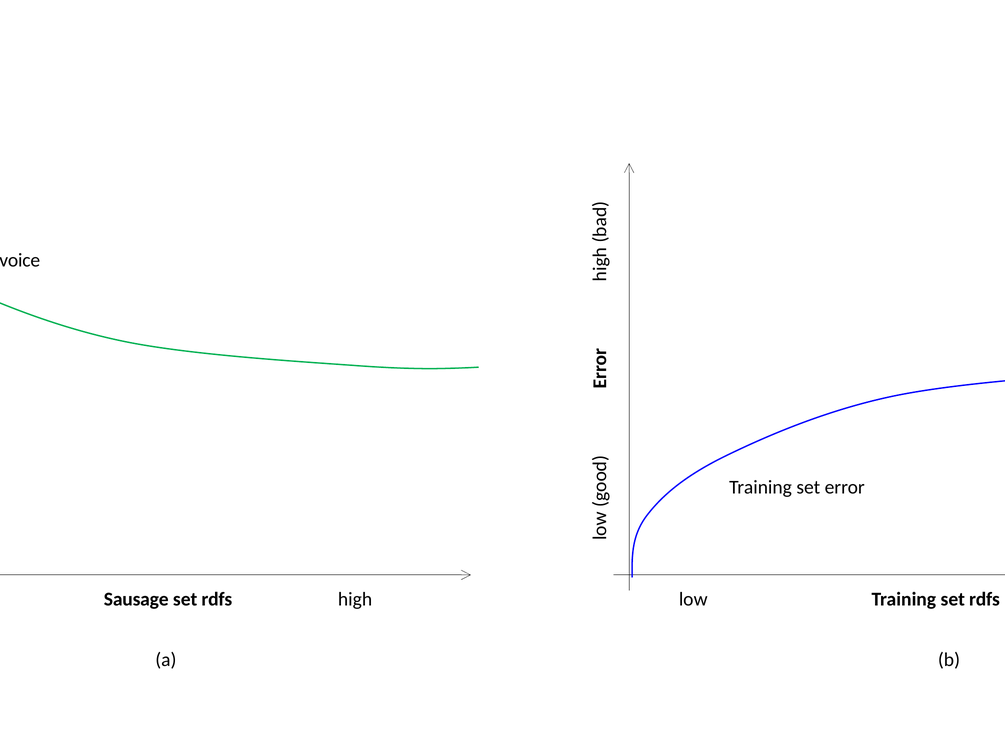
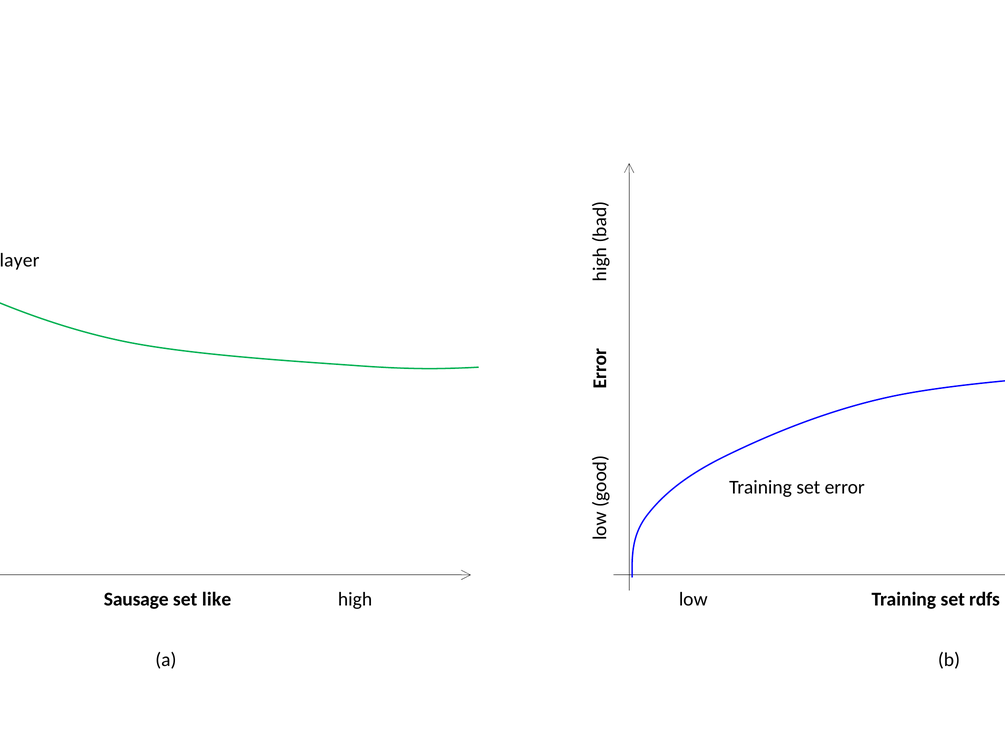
voice: voice -> layer (20, 260)
rdfs: rdfs -> like (217, 599)
